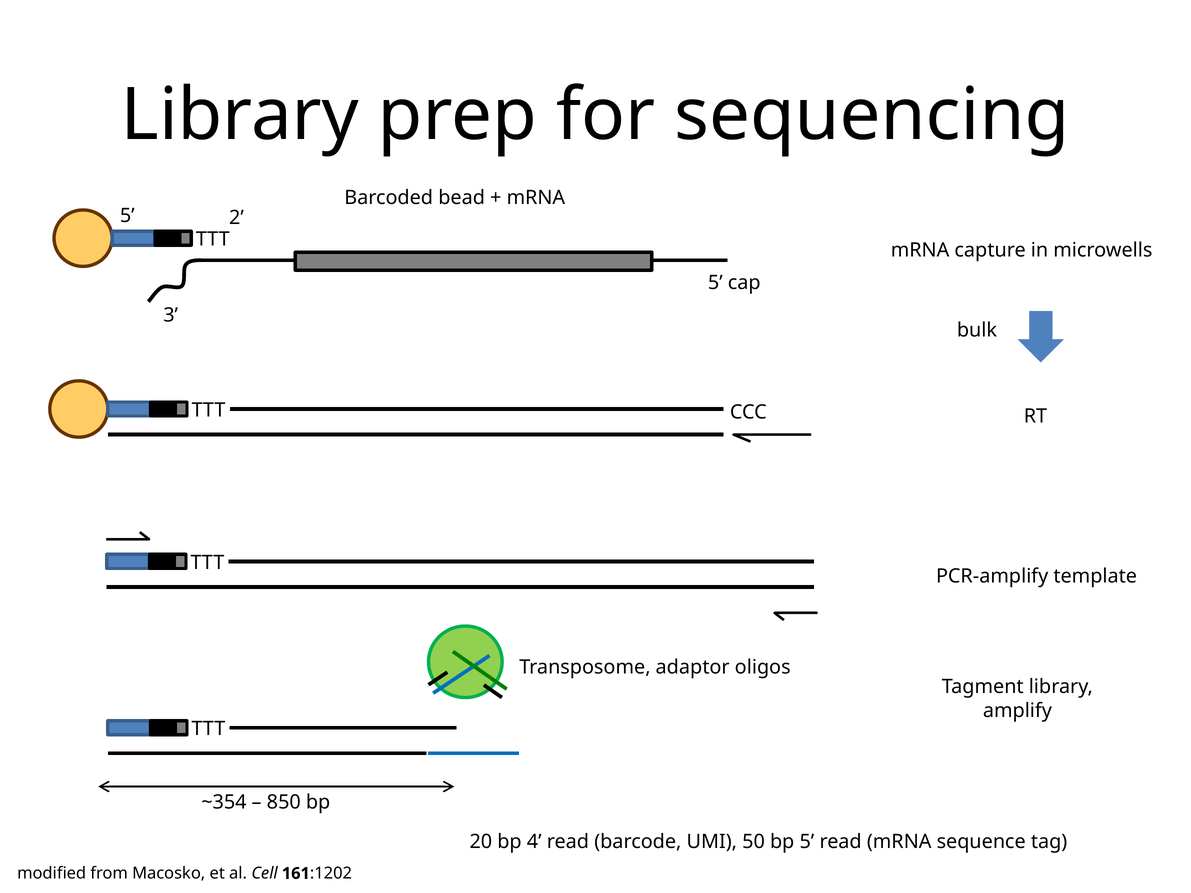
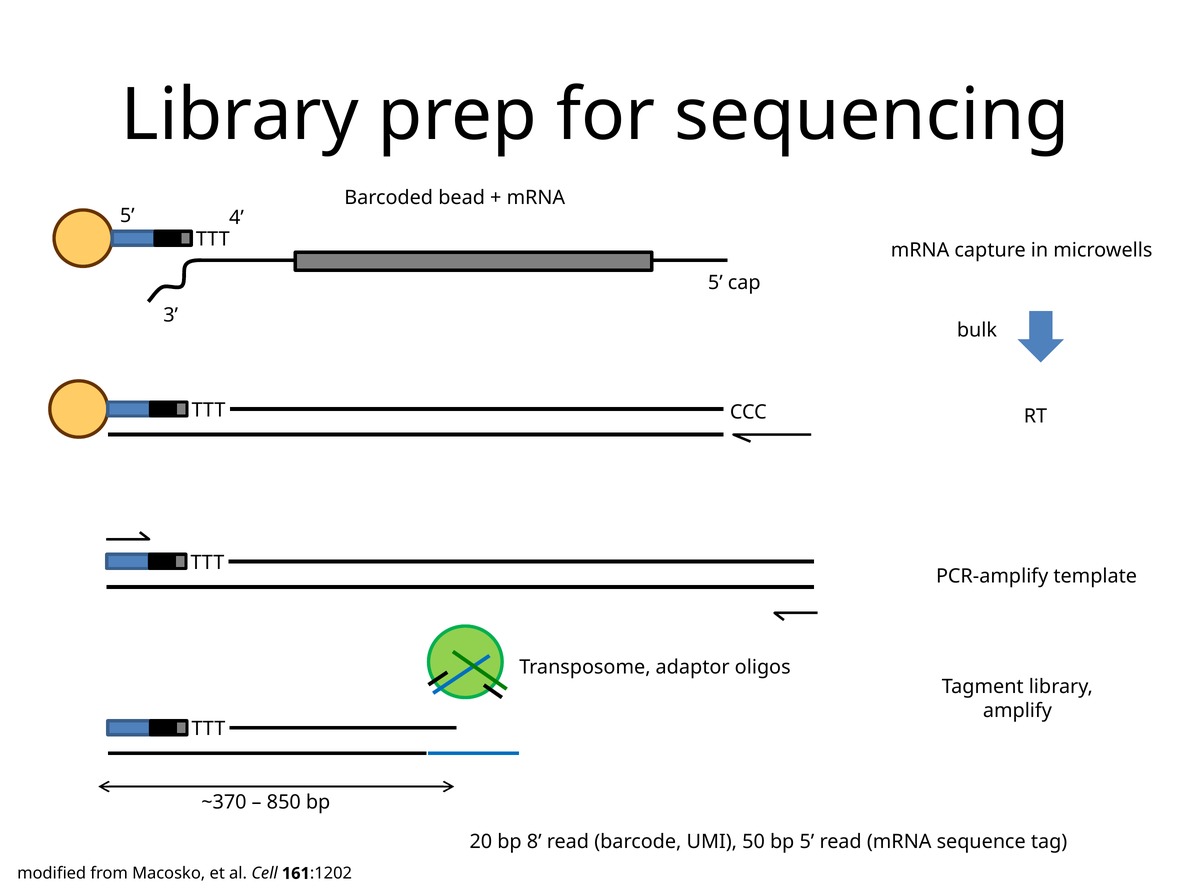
2: 2 -> 4 (236, 218)
~354: ~354 -> ~370 (224, 803)
4: 4 -> 8 (534, 842)
